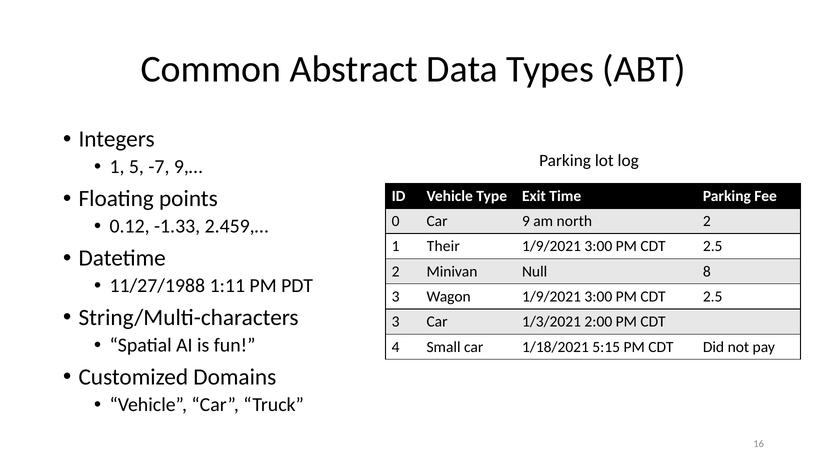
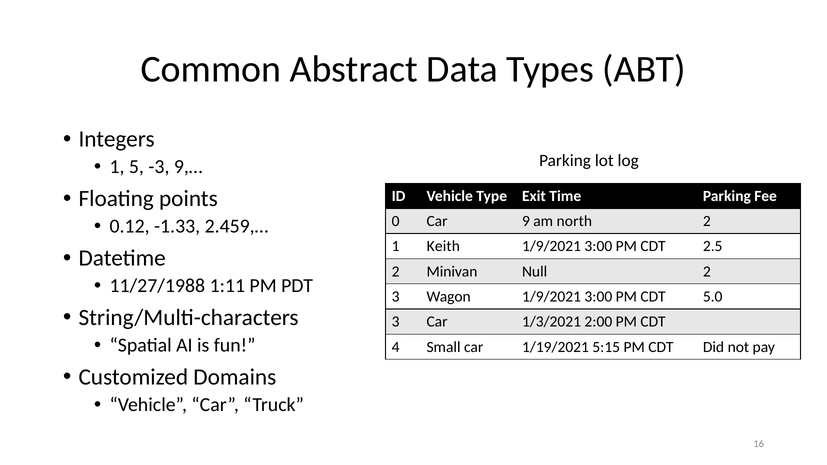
-7: -7 -> -3 (159, 167)
Their: Their -> Keith (443, 246)
Null 8: 8 -> 2 (707, 272)
2.5: 2.5 -> 5.0 (713, 297)
1/18/2021: 1/18/2021 -> 1/19/2021 (555, 347)
